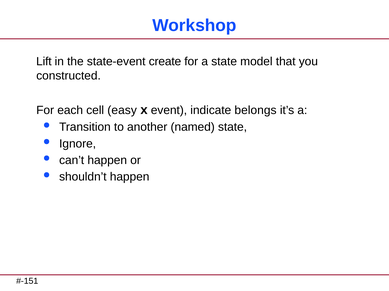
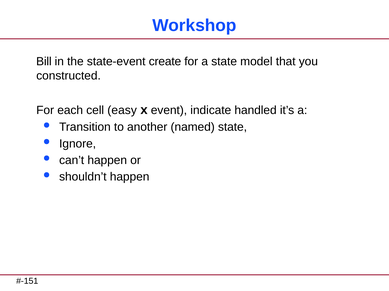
Lift: Lift -> Bill (44, 62)
belongs: belongs -> handled (256, 111)
